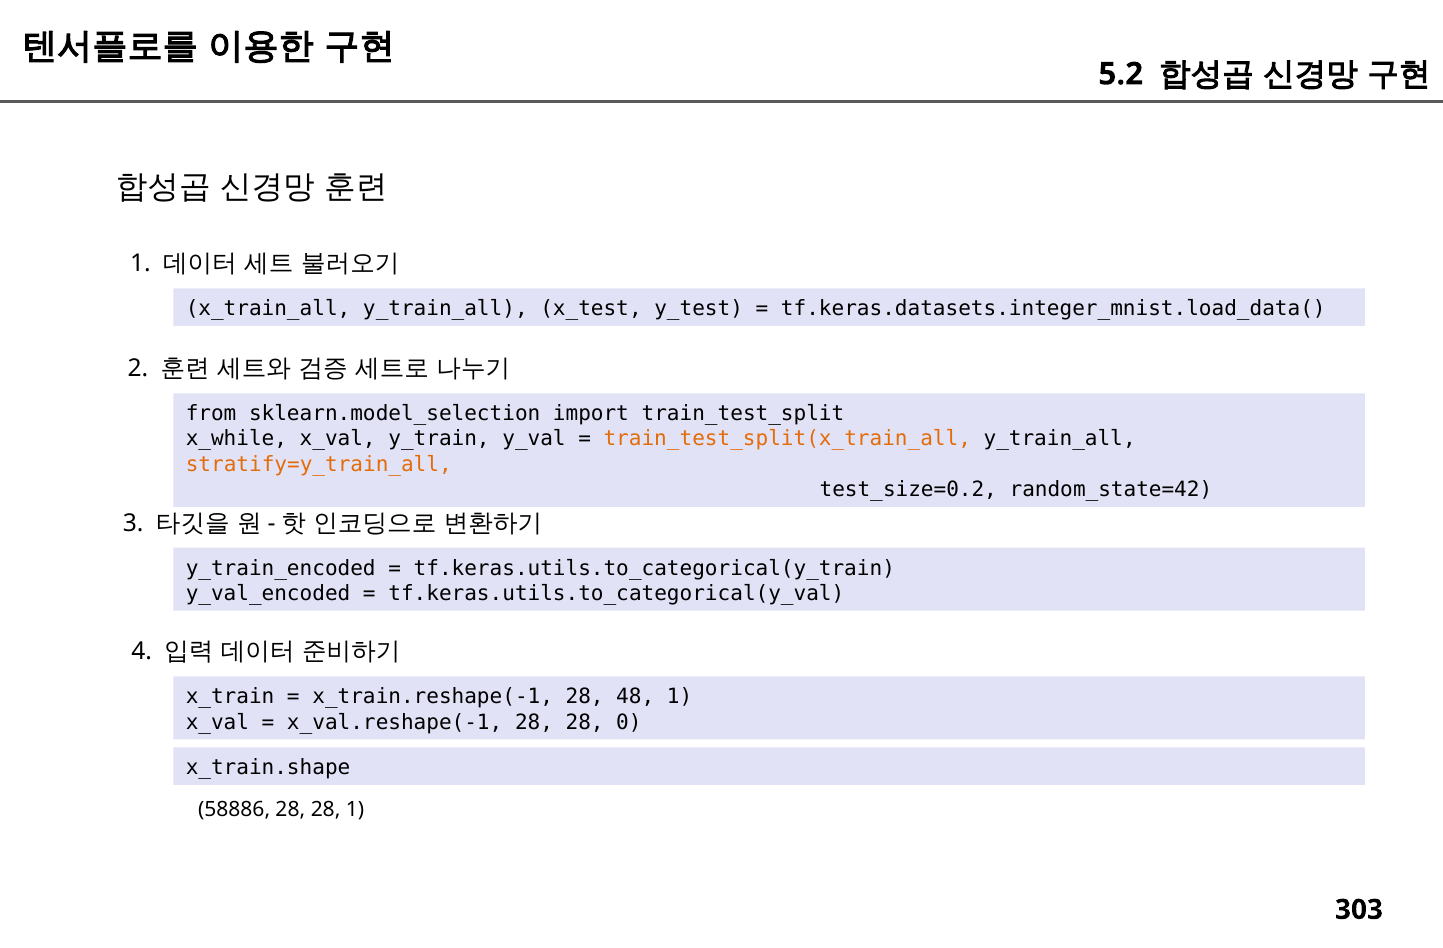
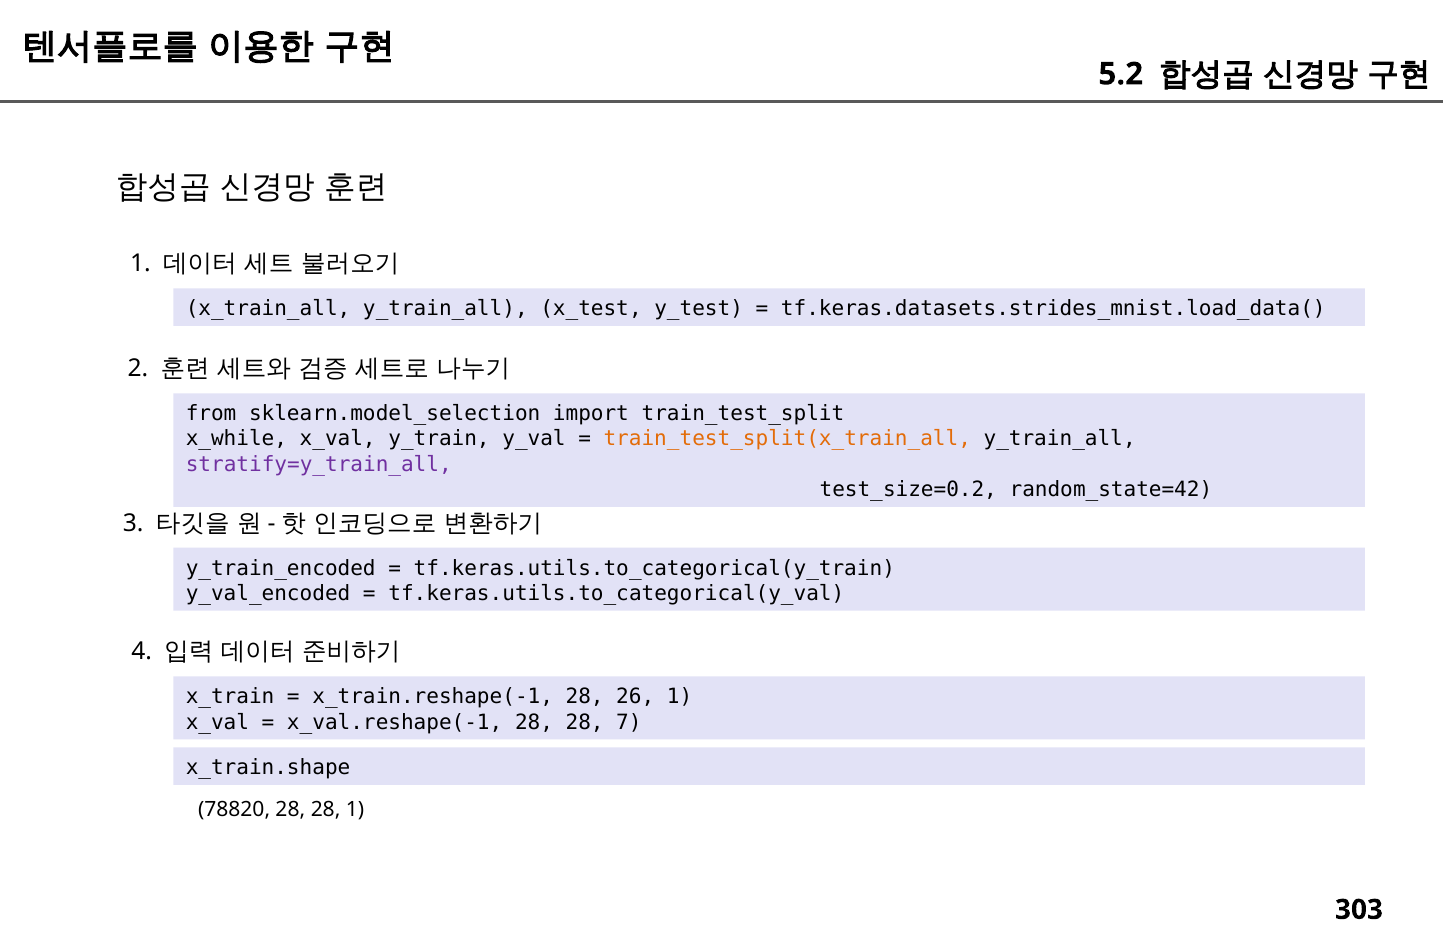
tf.keras.datasets.integer_mnist.load_data(: tf.keras.datasets.integer_mnist.load_data( -> tf.keras.datasets.strides_mnist.load_data( (1053, 309)
stratify=y_train_all colour: orange -> purple (319, 464)
48: 48 -> 26 (635, 697)
0: 0 -> 7 (629, 722)
58886: 58886 -> 78820 (234, 809)
